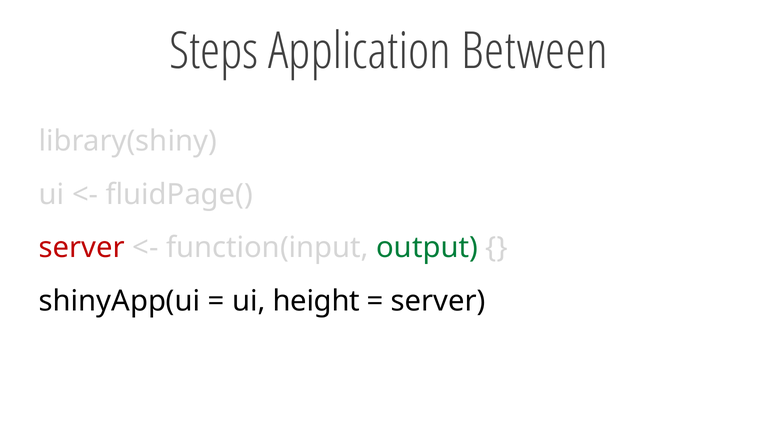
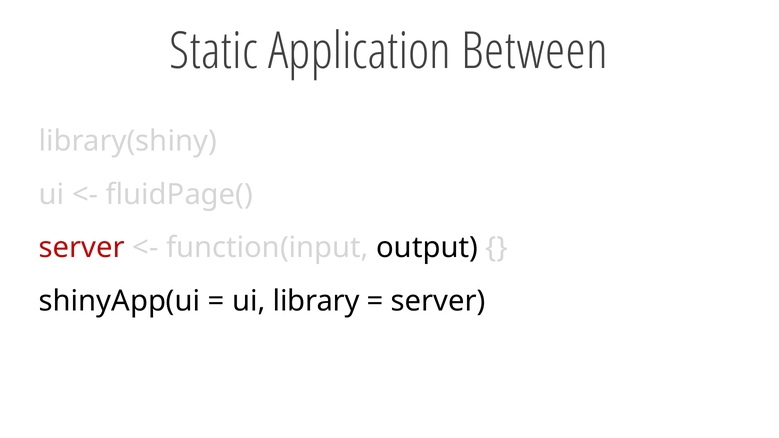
Steps: Steps -> Static (214, 51)
output colour: green -> black (427, 248)
height: height -> library (316, 301)
